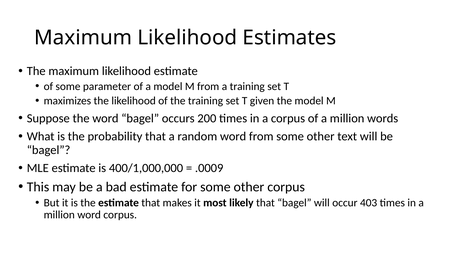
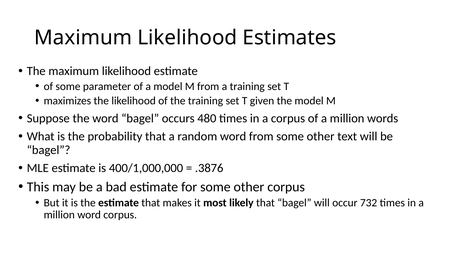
200: 200 -> 480 (207, 118)
.0009: .0009 -> .3876 (209, 168)
403: 403 -> 732 (369, 203)
